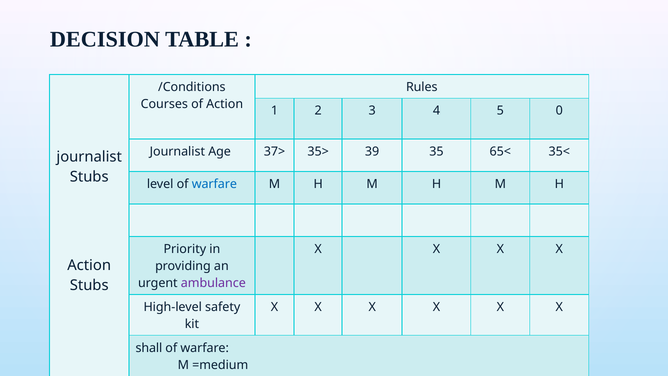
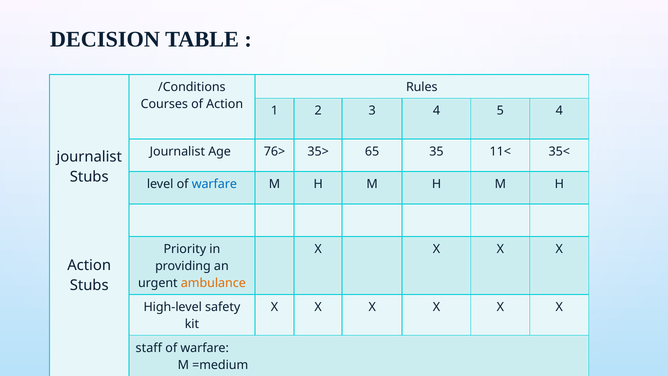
5 0: 0 -> 4 (559, 111)
37>: 37> -> 76> (274, 151)
39: 39 -> 65 (372, 151)
65<: 65< -> 11< (500, 151)
ambulance colour: purple -> orange (213, 283)
shall: shall -> staff (149, 348)
